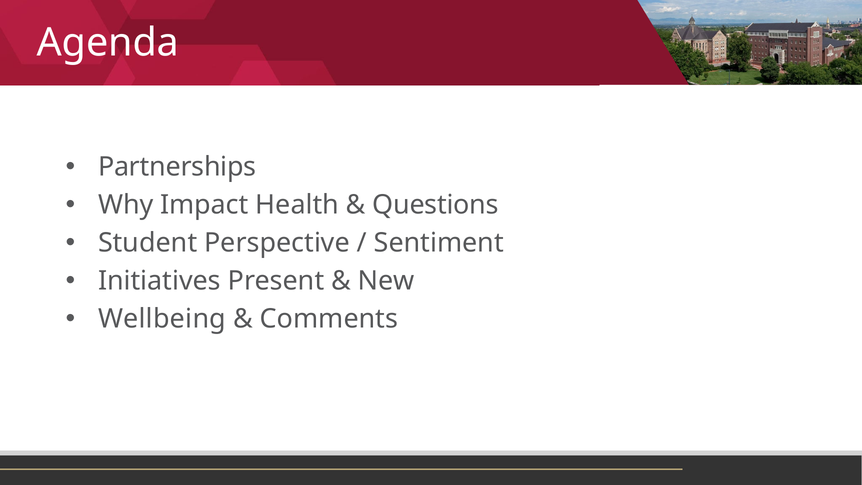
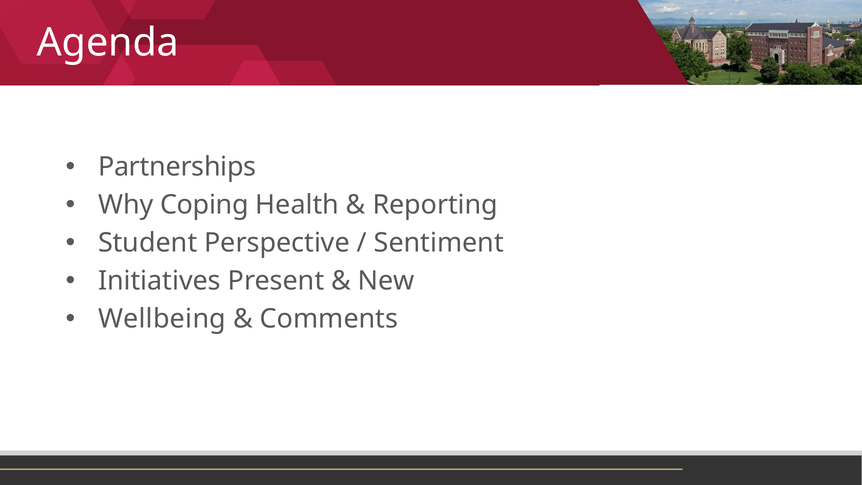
Impact: Impact -> Coping (205, 205)
Questions: Questions -> Reporting (435, 205)
